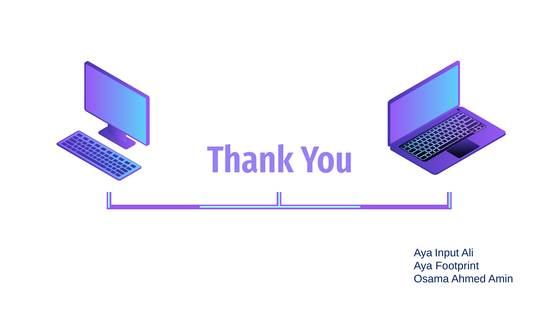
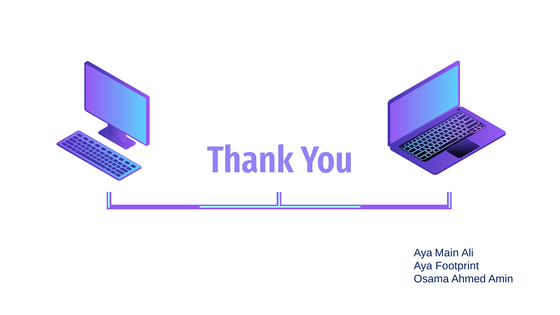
Input: Input -> Main (447, 253)
